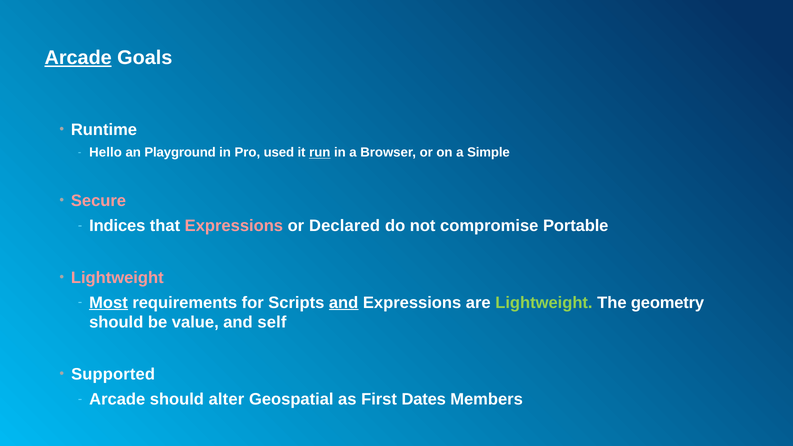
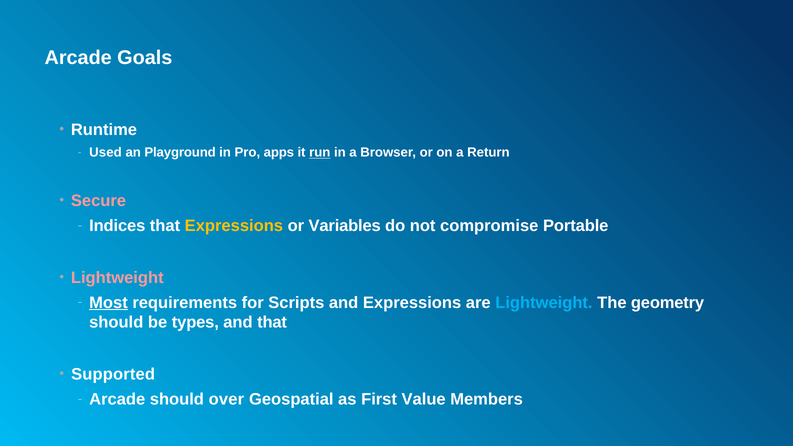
Arcade underline: present -> none (78, 58)
Hello: Hello -> Used (106, 153)
used: used -> apps (279, 153)
Simple: Simple -> Return (488, 153)
Expressions colour: pink -> yellow (234, 226)
Declared: Declared -> Variables (345, 226)
and underline: present -> none (344, 303)
Lightweight colour: light green -> light blue (544, 303)
value: value -> types (195, 322)
and self: self -> that (272, 322)
alter: alter -> over (226, 399)
Dates: Dates -> Value (424, 399)
